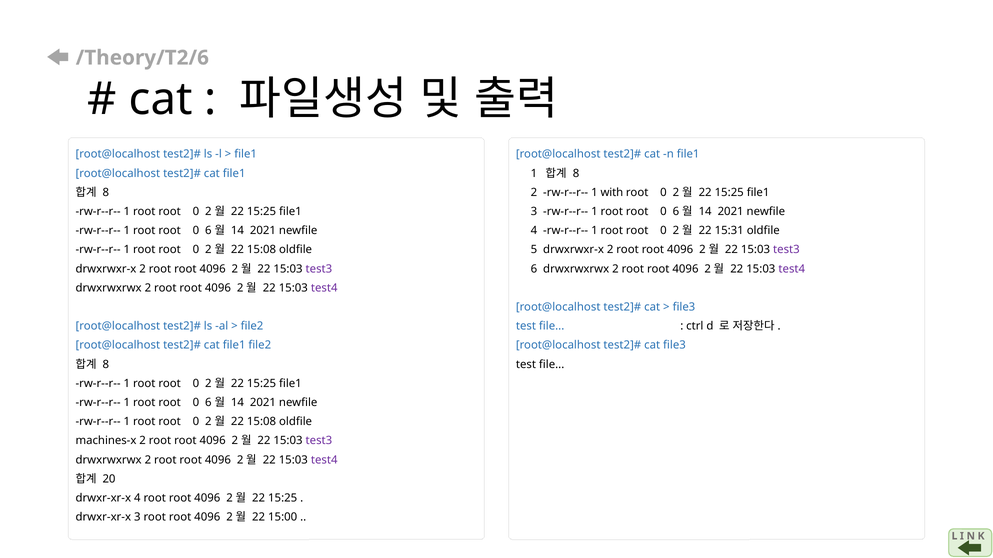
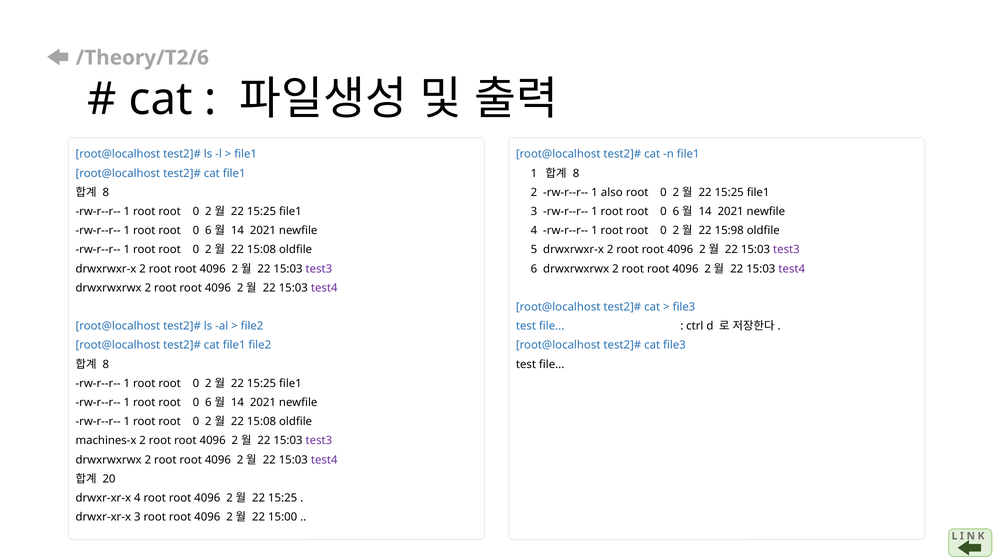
with: with -> also (612, 193)
15:31: 15:31 -> 15:98 (729, 231)
